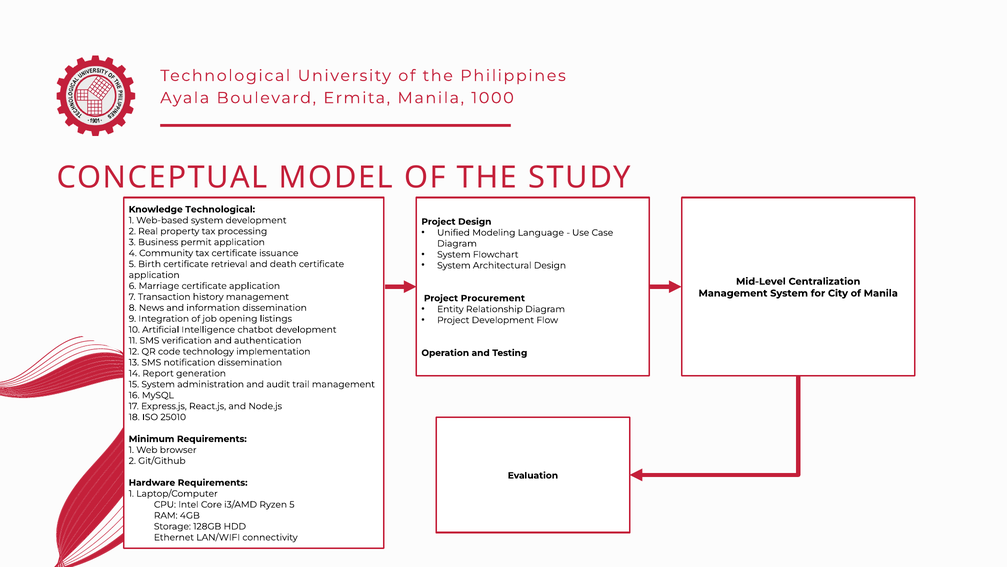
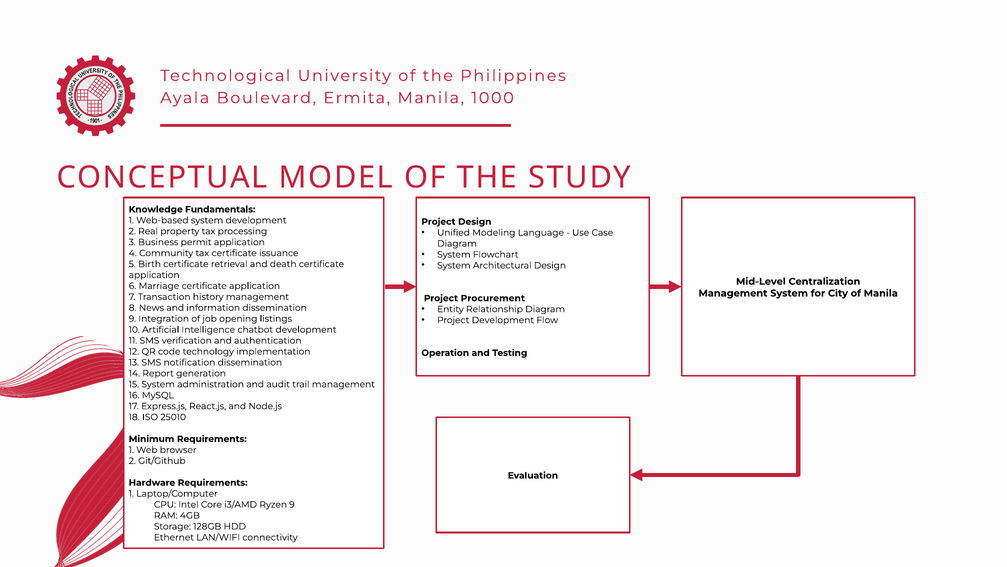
Knowledge Technological: Technological -> Fundamentals (220, 209)
Ryzen 5: 5 -> 9 (292, 504)
